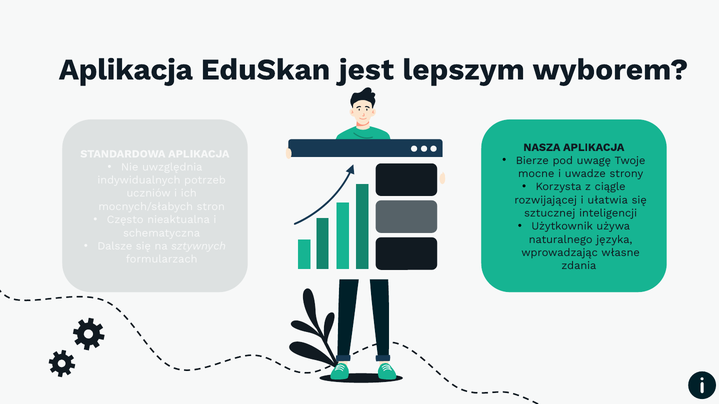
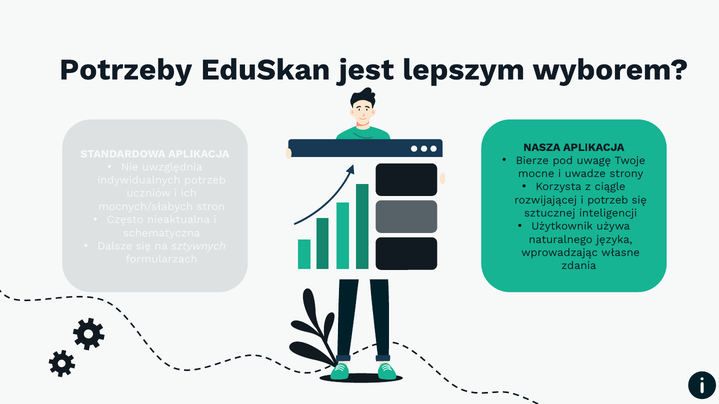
Aplikacja: Aplikacja -> Potrzeby (126, 70)
i ułatwia: ułatwia -> potrzeb (608, 200)
